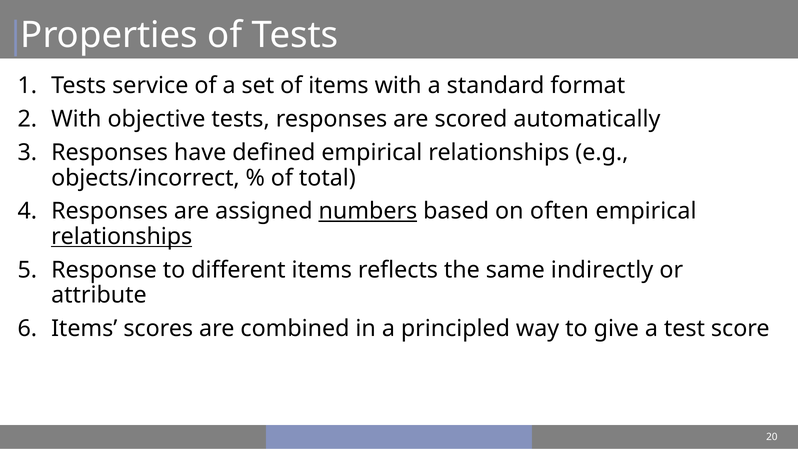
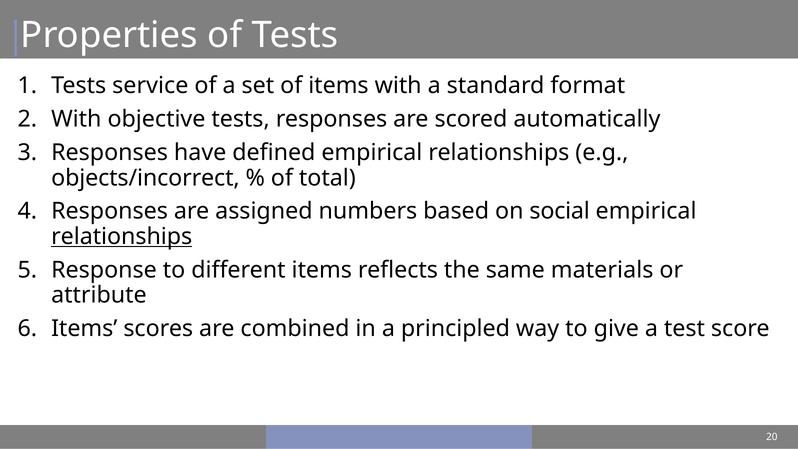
numbers underline: present -> none (368, 211)
often: often -> social (560, 211)
indirectly: indirectly -> materials (602, 270)
